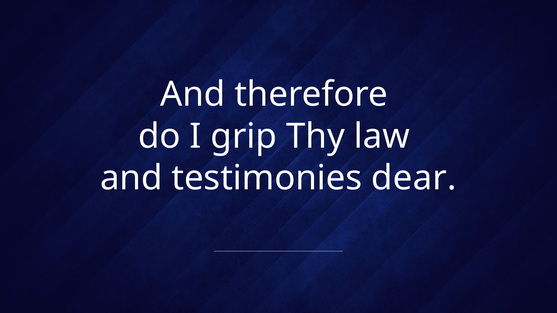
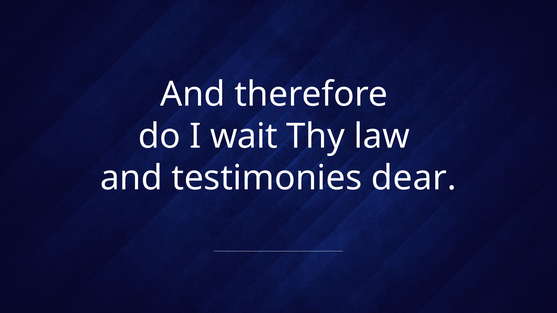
grip: grip -> wait (244, 136)
